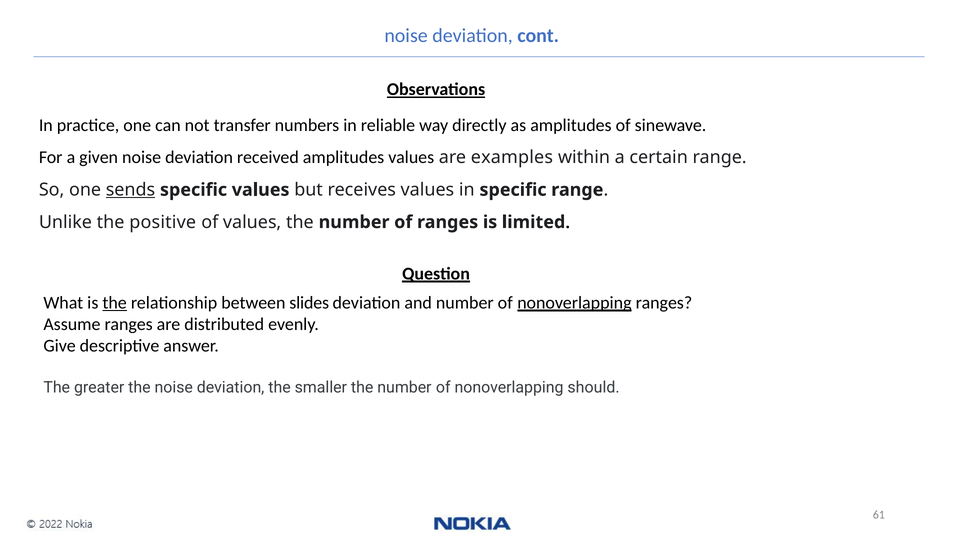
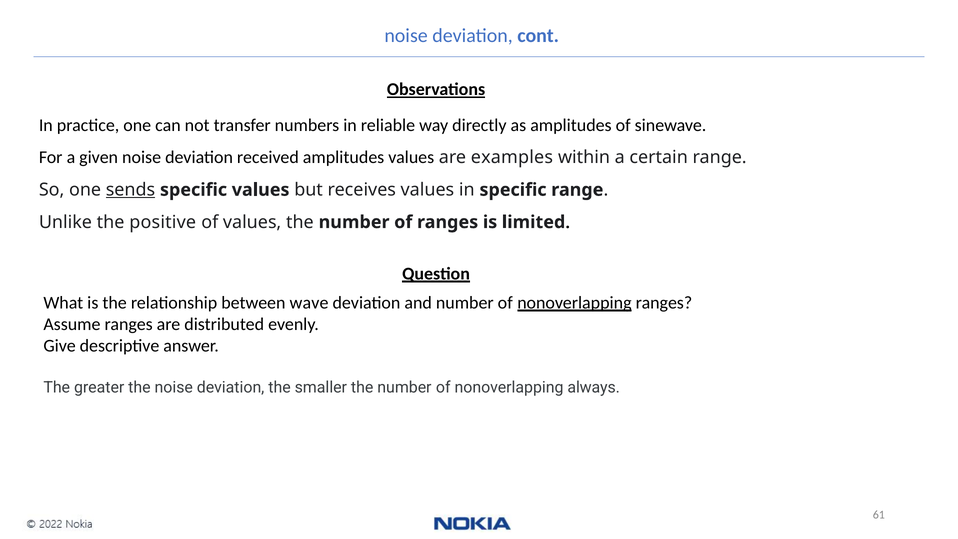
the underline: present -> none (115, 303)
slides: slides -> wave (309, 303)
should: should -> always (594, 387)
